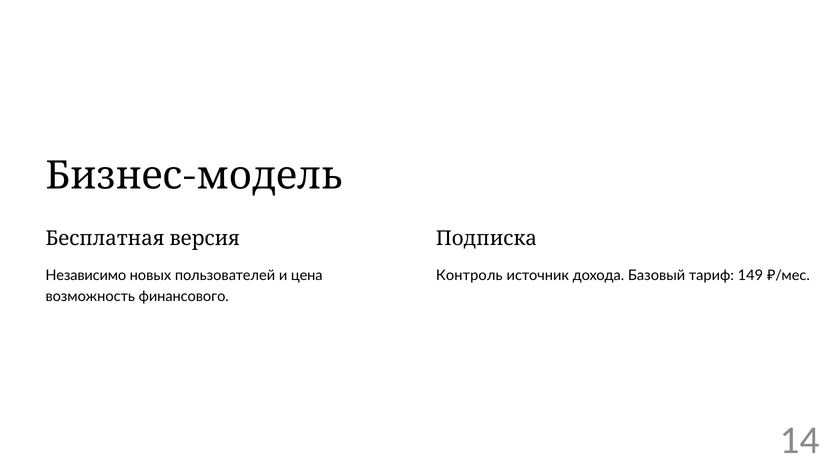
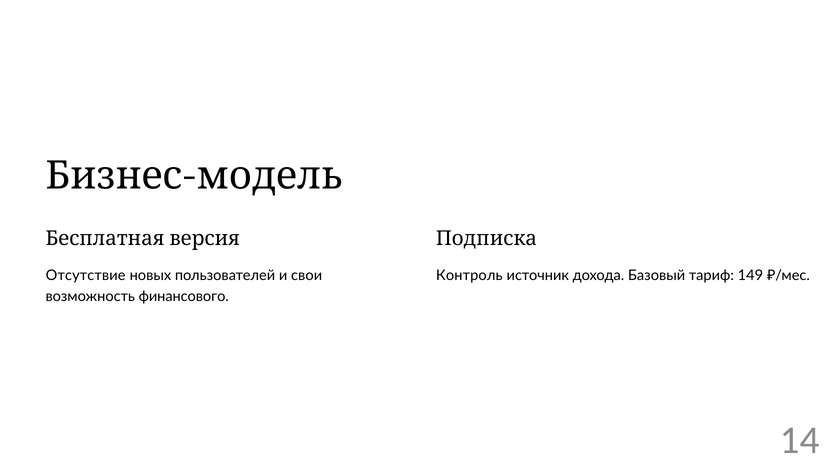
Независимо: Независимо -> Отсутствие (86, 276)
цена: цена -> свои (307, 276)
